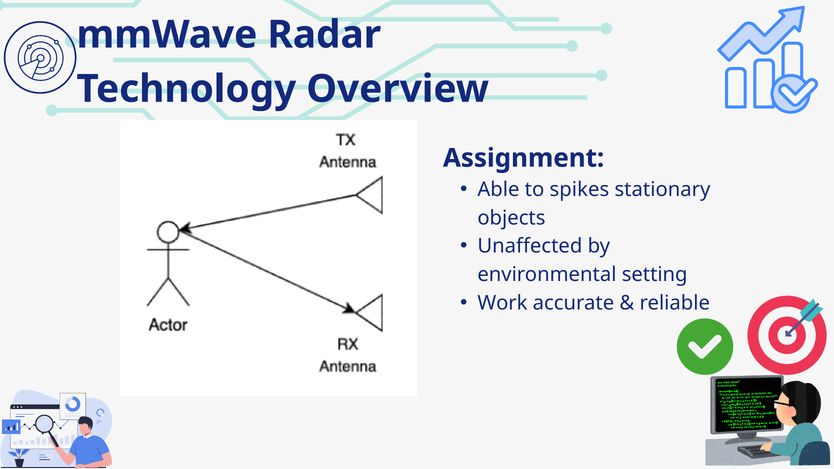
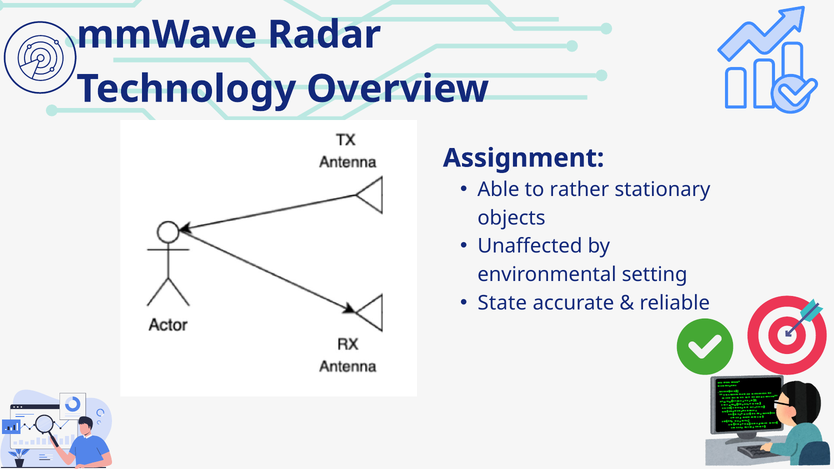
spikes: spikes -> rather (579, 190)
Work: Work -> State (502, 303)
